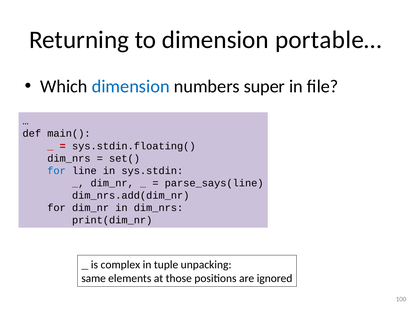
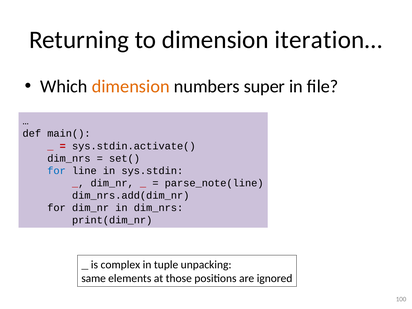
portable…: portable… -> iteration… (328, 40)
dimension colour: blue -> orange (131, 86)
sys.stdin.floating(: sys.stdin.floating( -> sys.stdin.activate( (134, 146)
parse_says(line: parse_says(line -> parse_note(line (214, 183)
